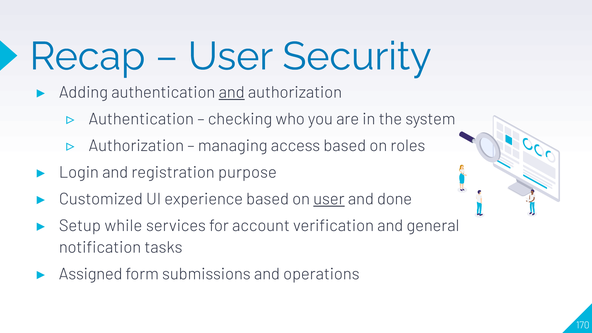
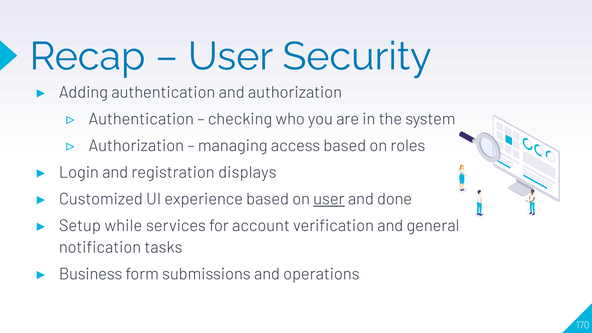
and underline: present -> none (232, 93)
purpose: purpose -> displays (247, 172)
Assigned: Assigned -> Business (91, 274)
